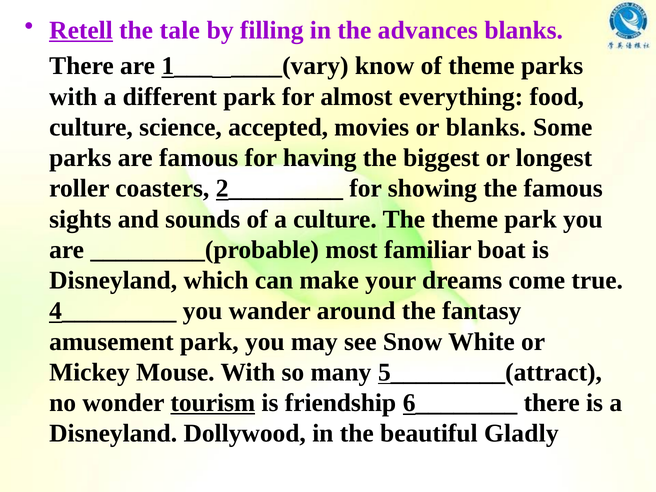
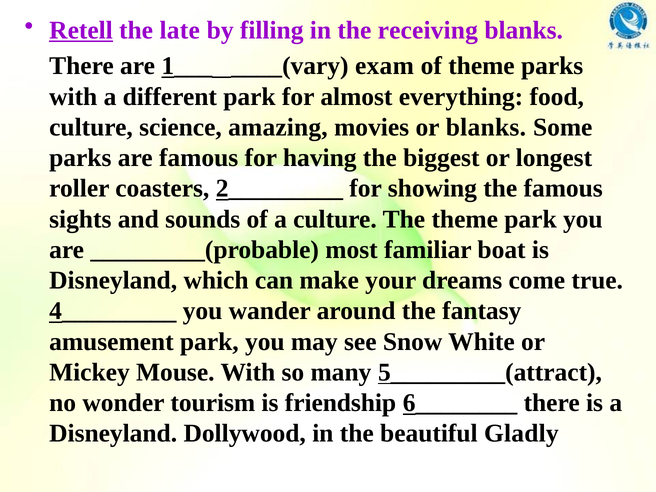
tale: tale -> late (180, 30)
advances: advances -> receiving (428, 30)
know: know -> exam (384, 66)
accepted: accepted -> amazing (278, 127)
tourism underline: present -> none (213, 403)
